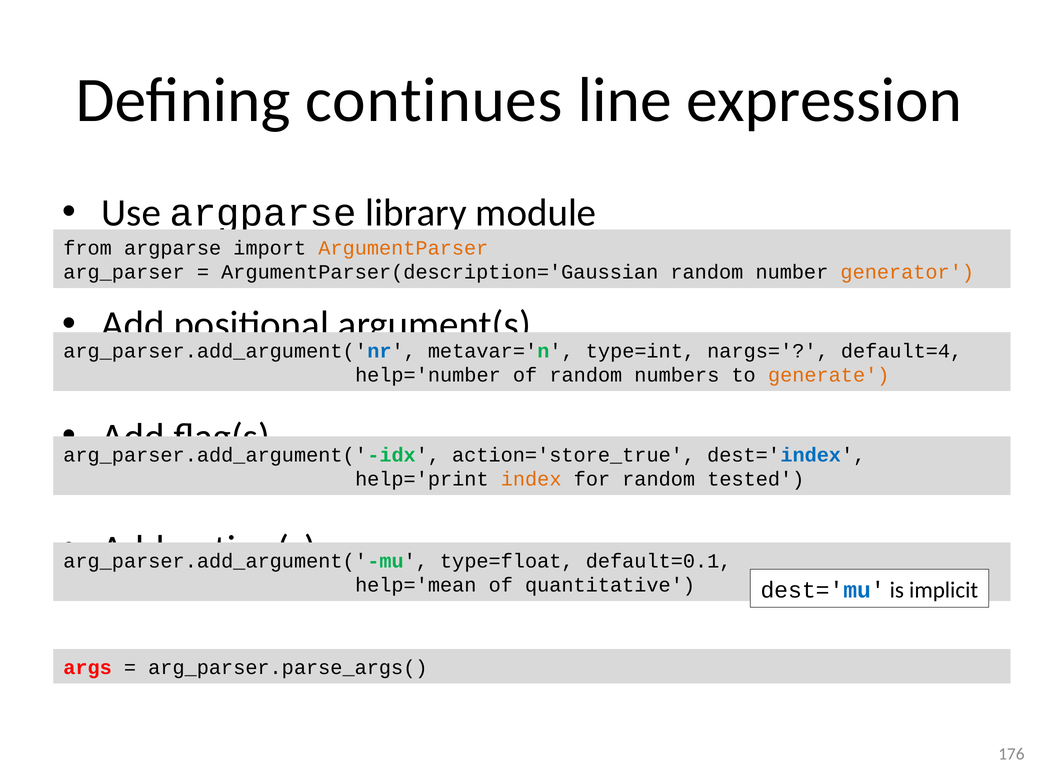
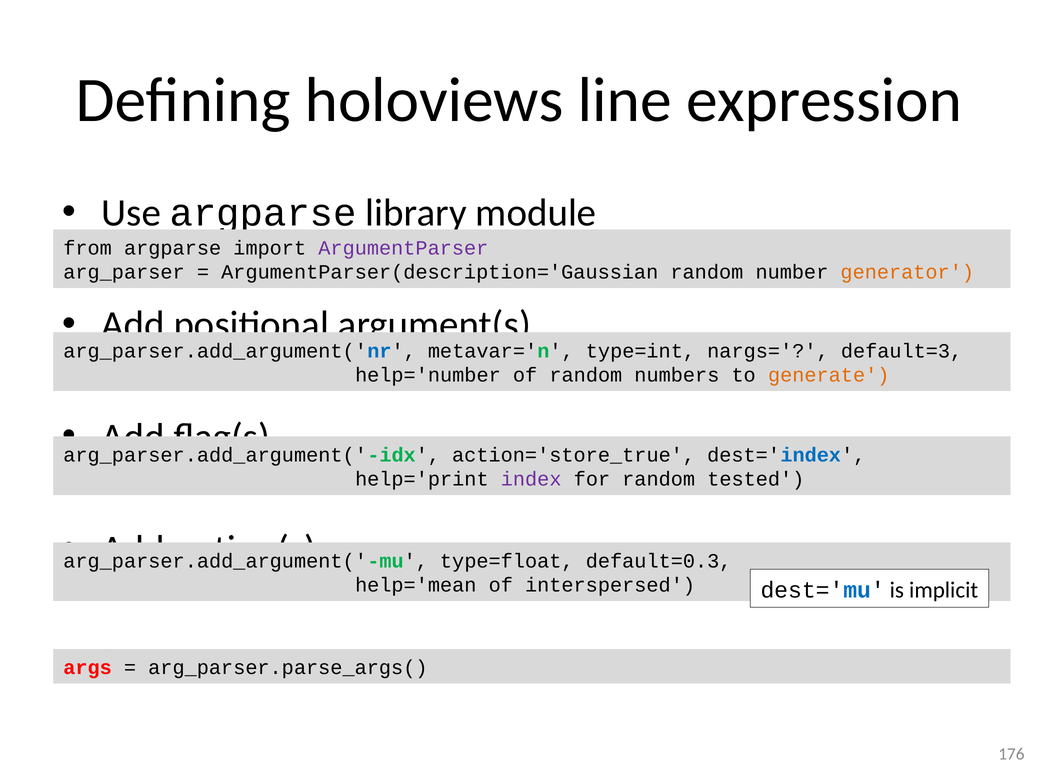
continues: continues -> holoviews (434, 101)
ArgumentParser colour: orange -> purple (403, 248)
default=4: default=4 -> default=3 (902, 351)
index colour: orange -> purple (531, 479)
default=0.1: default=0.1 -> default=0.3 (659, 561)
quantitative: quantitative -> interspersed (610, 585)
